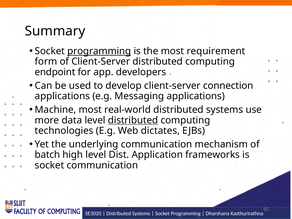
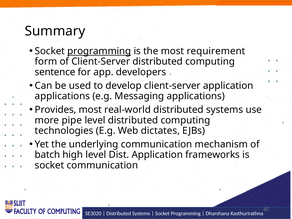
endpoint: endpoint -> sentence (55, 72)
client-server connection: connection -> application (228, 86)
Machine: Machine -> Provides (56, 110)
data: data -> pipe (72, 120)
distributed underline: present -> none (133, 120)
